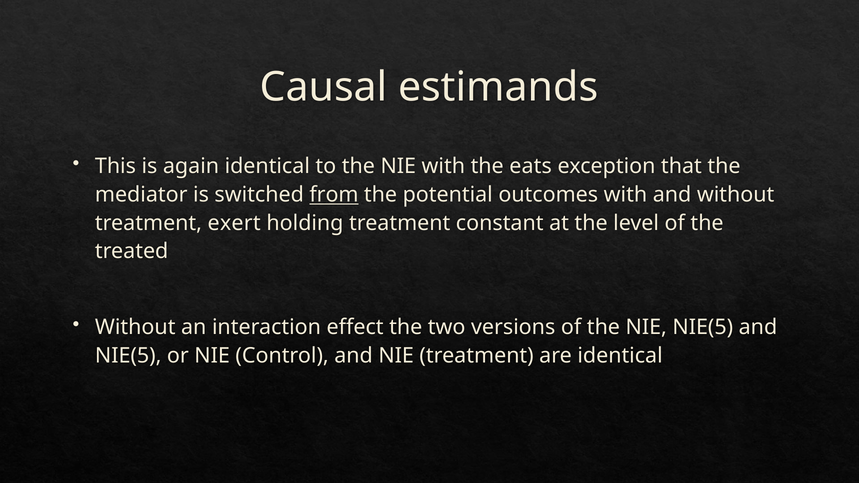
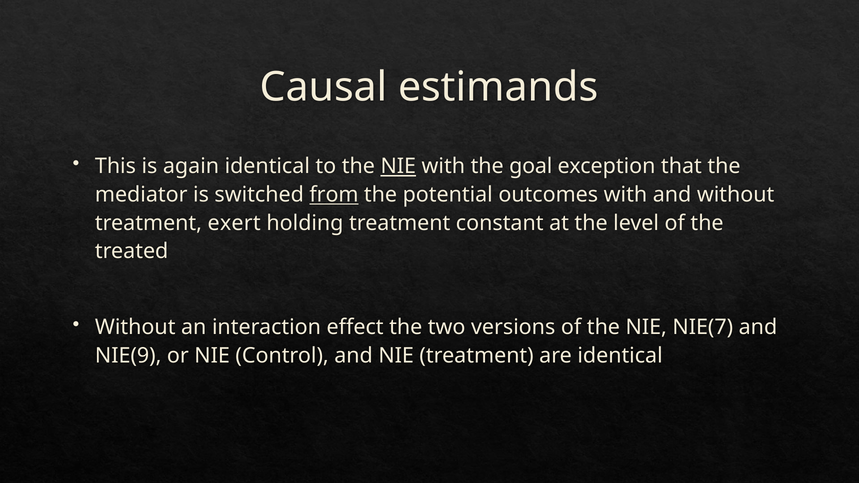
NIE underline: none -> present (398, 166)
eats: eats -> goal (531, 166)
NIE NIE(5: NIE(5 -> NIE(7 (703, 327)
NIE(5: NIE(5 -> NIE(9 (128, 356)
